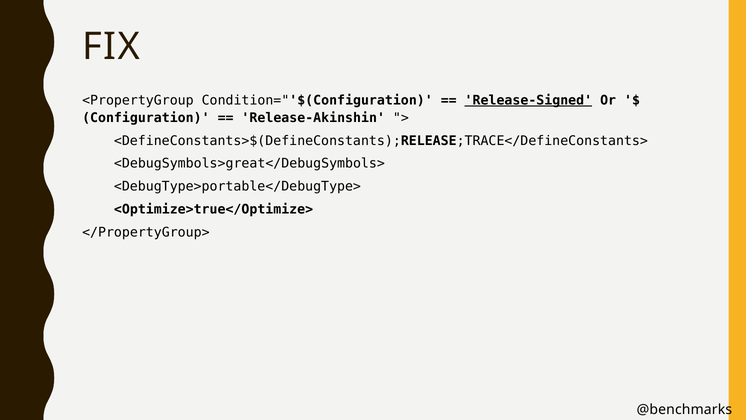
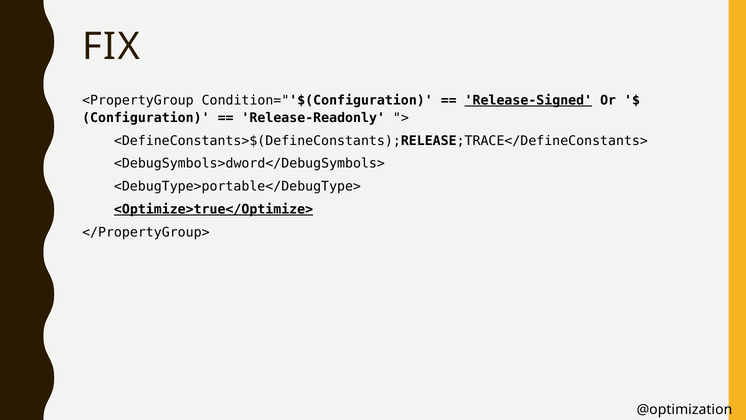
Release-Akinshin: Release-Akinshin -> Release-Readonly (313, 118)
<DebugSymbols>great</DebugSymbols>: <DebugSymbols>great</DebugSymbols> -> <DebugSymbols>dword</DebugSymbols> (249, 163)
<Optimize>true</Optimize> underline: none -> present (214, 209)
@benchmarks: @benchmarks -> @optimization (684, 409)
